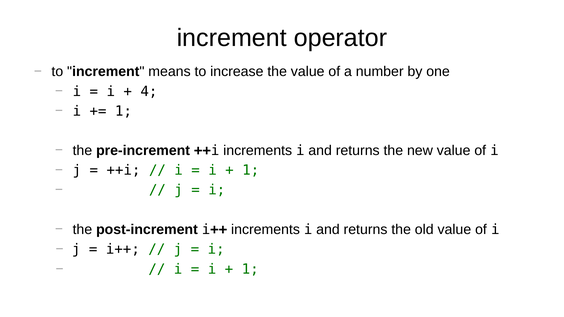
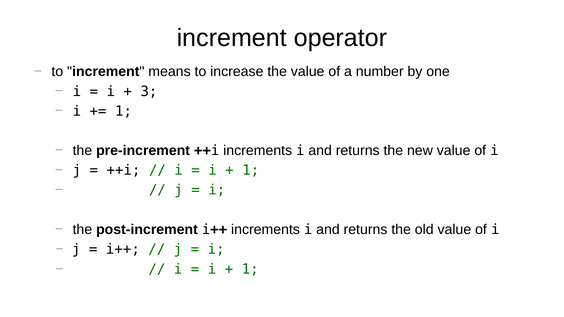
4: 4 -> 3 (149, 91)
